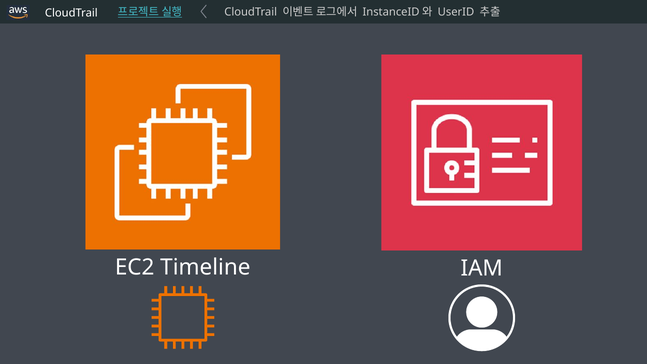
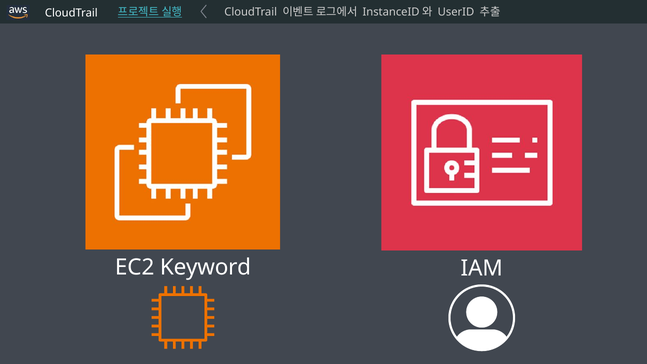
Timeline: Timeline -> Keyword (206, 267)
